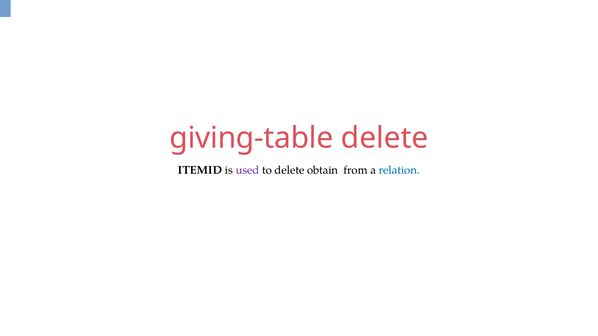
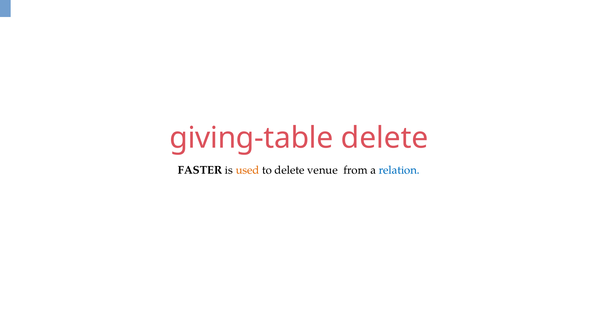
ITEMID: ITEMID -> FASTER (200, 170)
used colour: purple -> orange (248, 170)
obtain: obtain -> venue (323, 170)
